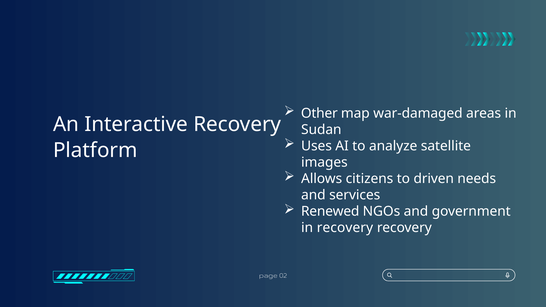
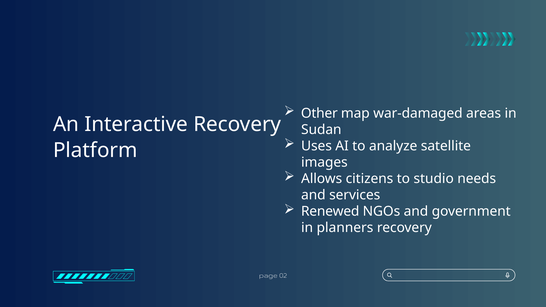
driven: driven -> studio (434, 179)
in recovery: recovery -> planners (345, 228)
